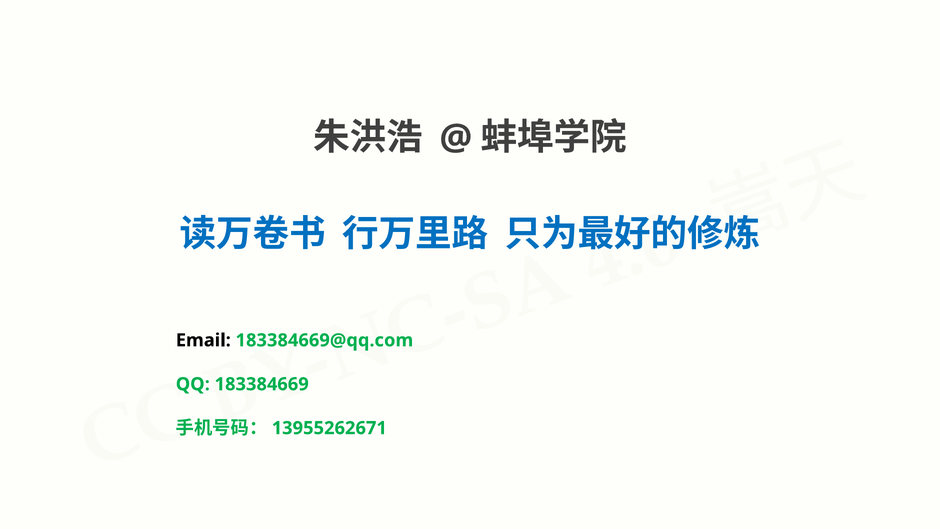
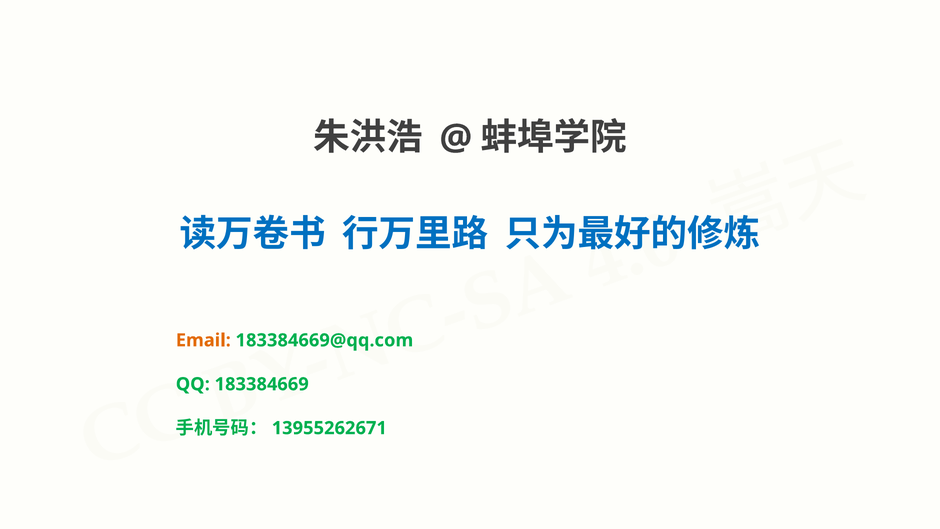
Email colour: black -> orange (203, 340)
